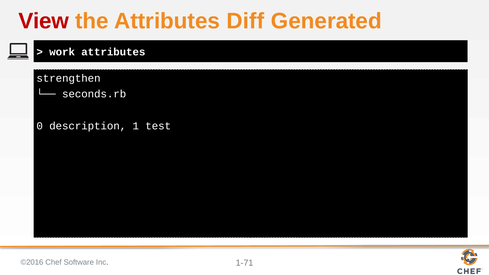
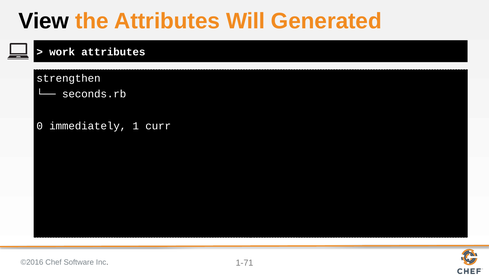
View colour: red -> black (44, 21)
Diff: Diff -> Will (246, 21)
description: description -> immediately (88, 126)
test: test -> curr (158, 126)
